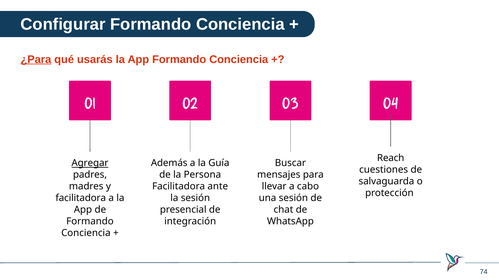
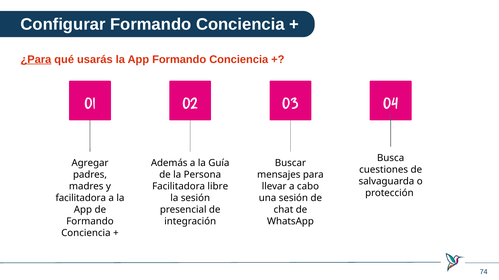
Reach: Reach -> Busca (391, 158)
Agregar underline: present -> none (90, 164)
ante: ante -> libre (218, 187)
